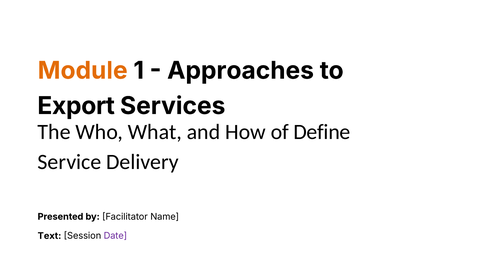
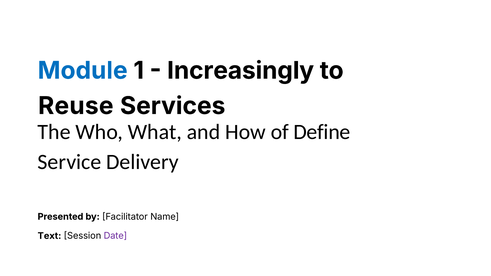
Module colour: orange -> blue (83, 71)
Approaches: Approaches -> Increasingly (241, 71)
Export: Export -> Reuse (76, 106)
